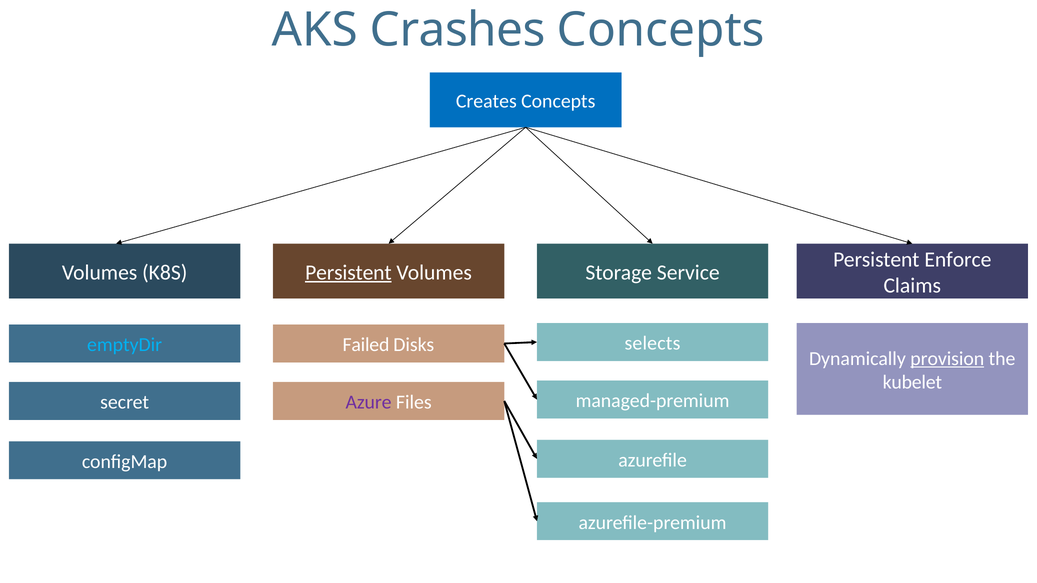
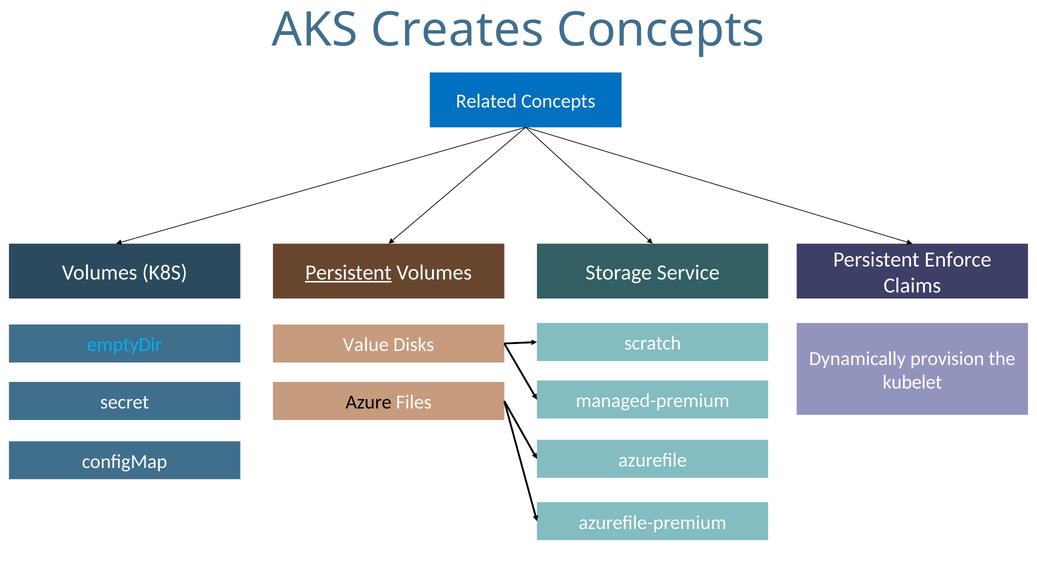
Crashes: Crashes -> Creates (457, 30)
Creates: Creates -> Related (486, 101)
selects: selects -> scratch (653, 344)
Failed: Failed -> Value (366, 345)
provision underline: present -> none (947, 359)
Azure colour: purple -> black (369, 403)
